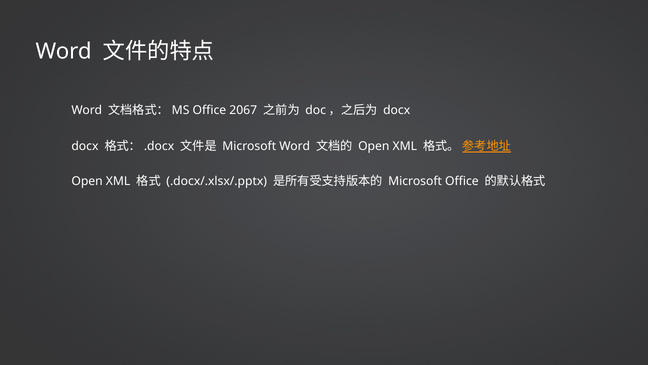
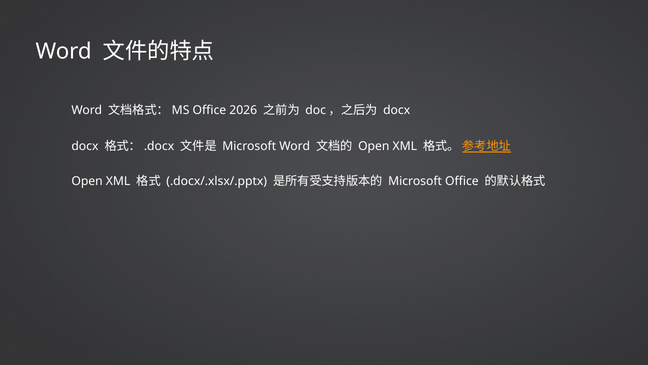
2067: 2067 -> 2026 (243, 110)
